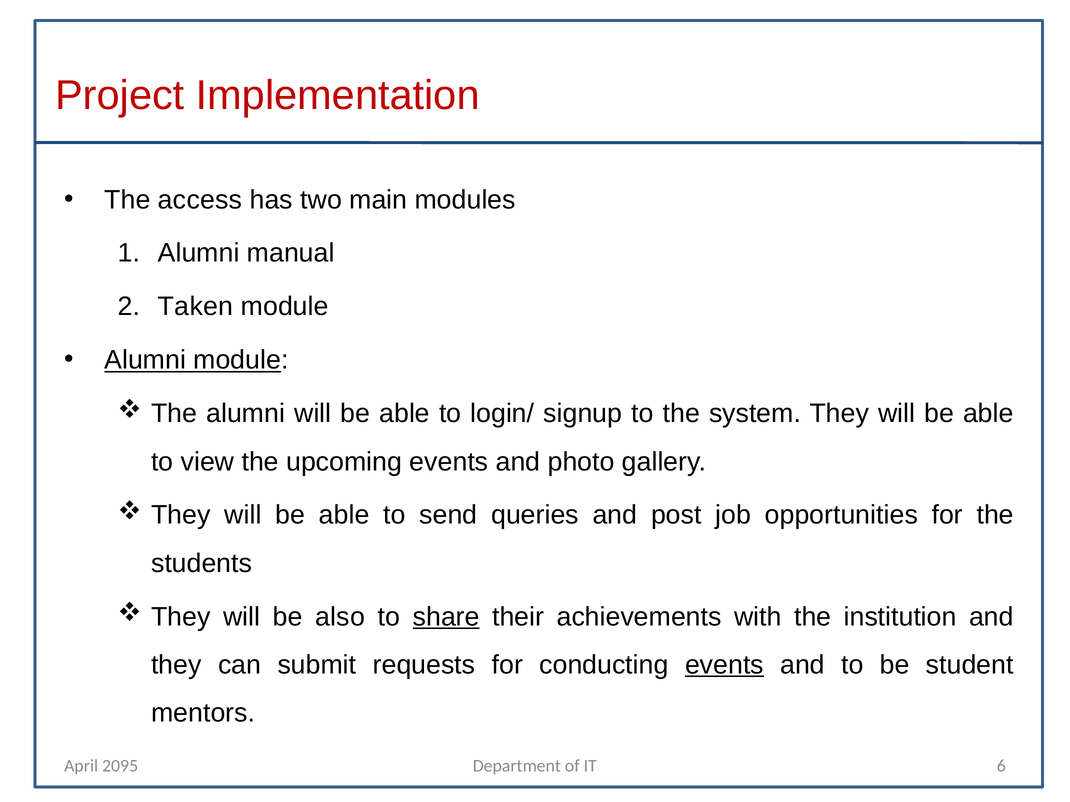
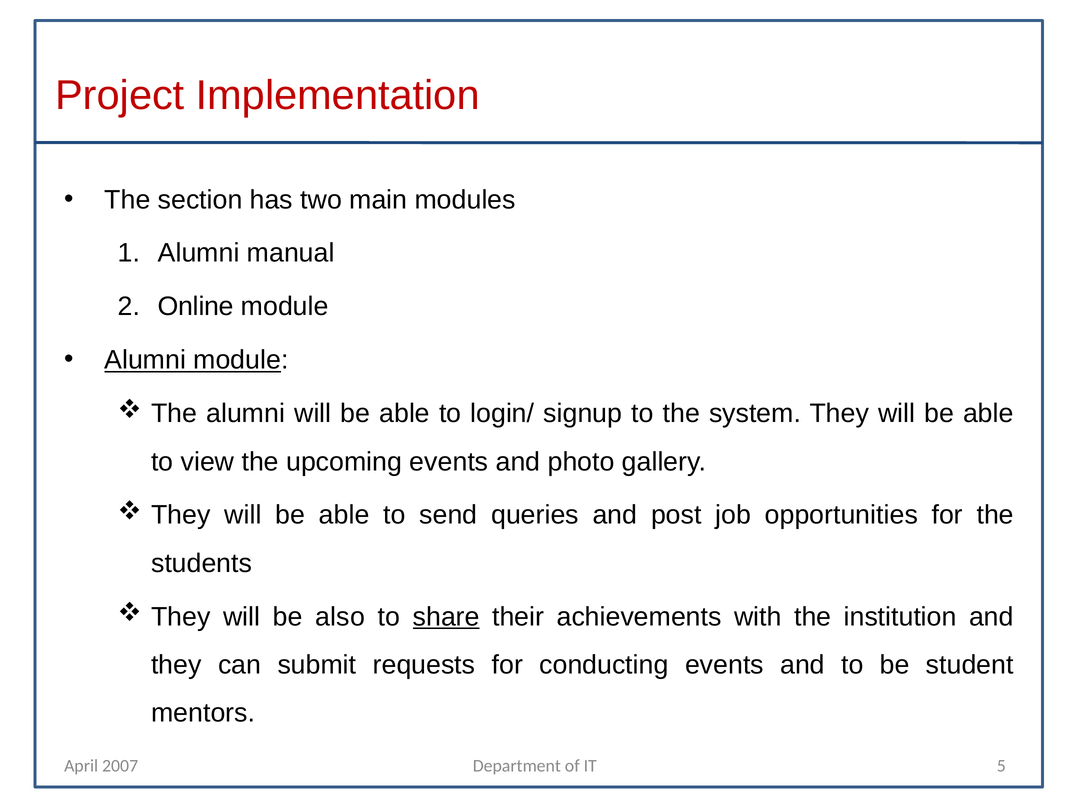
access: access -> section (200, 200)
Taken: Taken -> Online (196, 307)
events underline: present -> none (724, 665)
6: 6 -> 5 (1001, 766)
2095: 2095 -> 2007 (120, 766)
